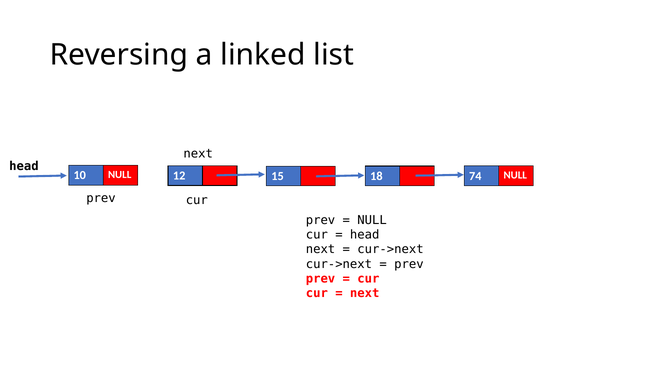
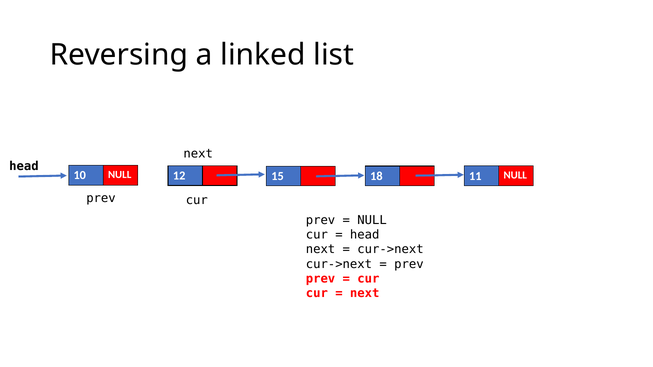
74: 74 -> 11 (475, 176)
